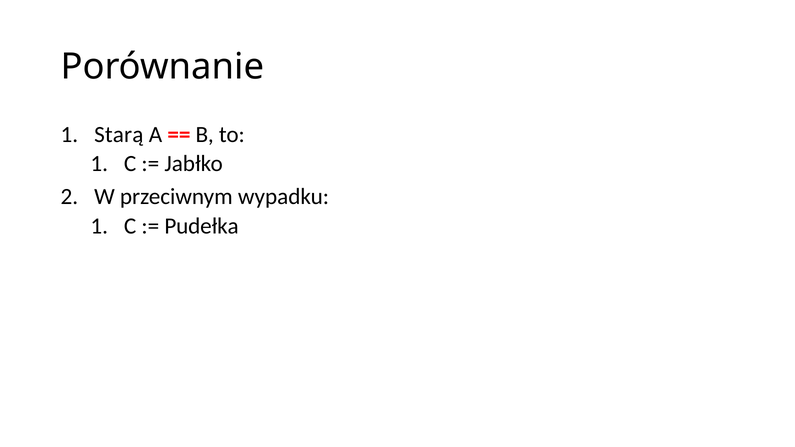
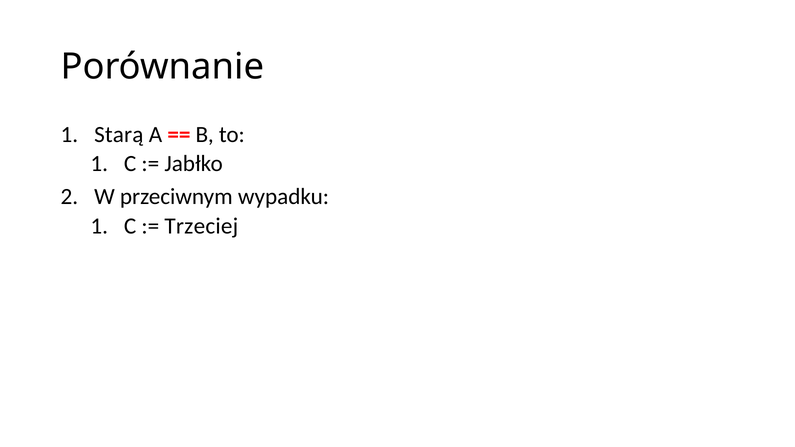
Pudełka: Pudełka -> Trzeciej (201, 226)
